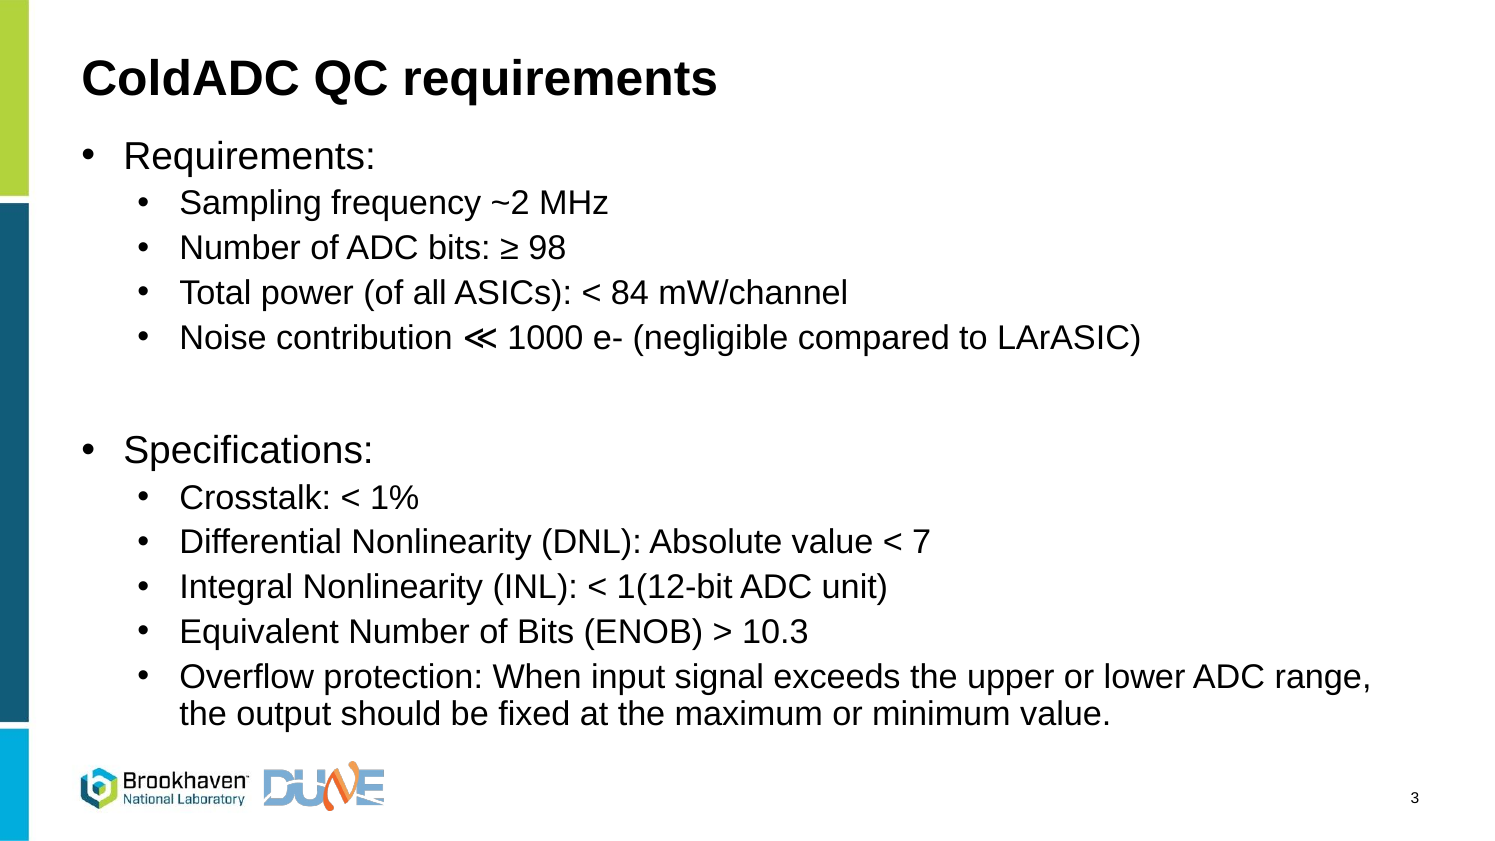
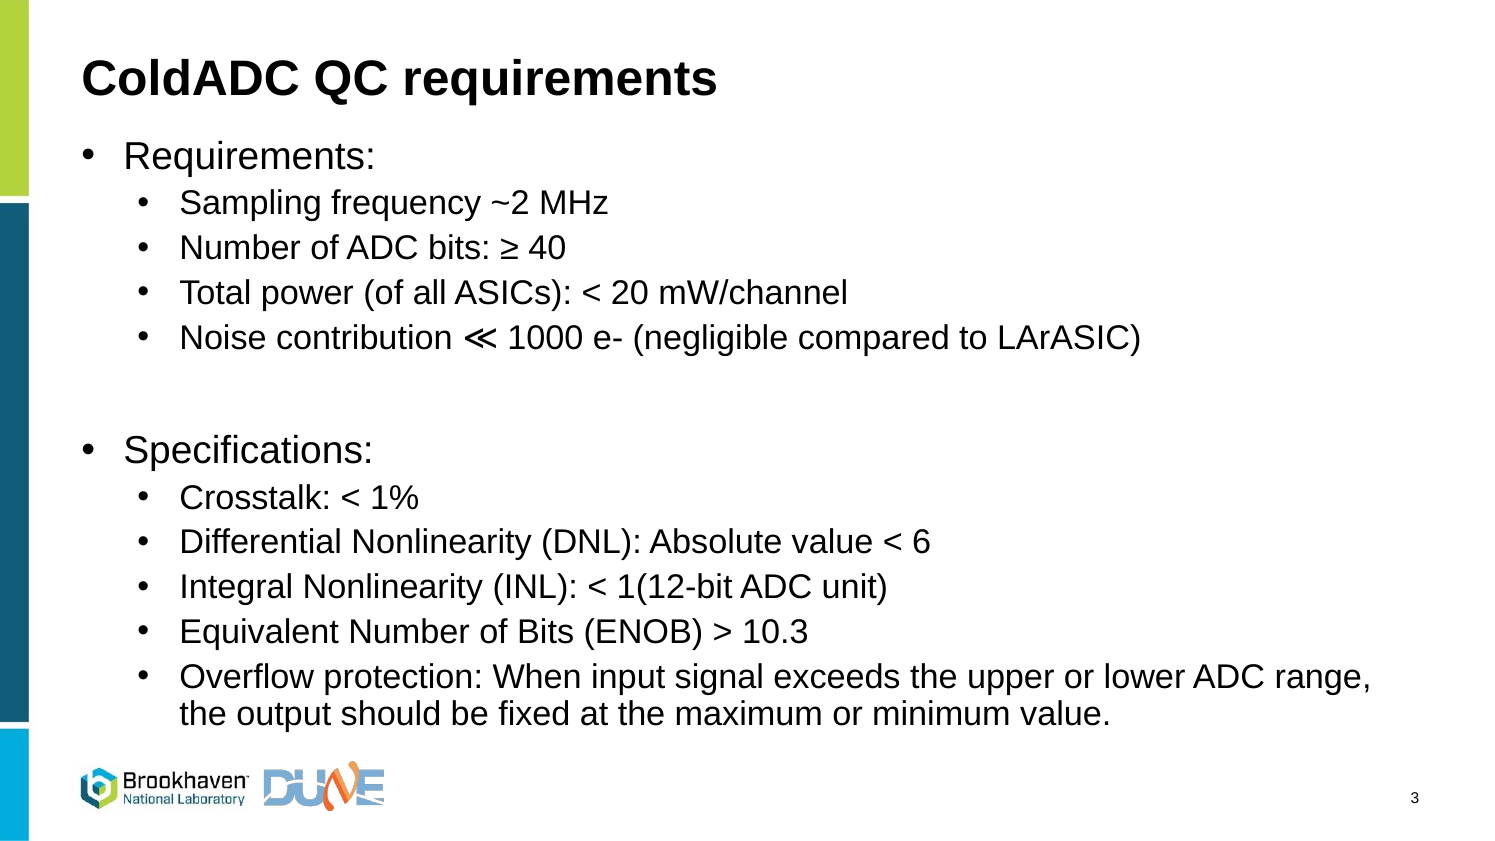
98: 98 -> 40 (547, 248)
84: 84 -> 20 (630, 293)
7: 7 -> 6 (922, 543)
